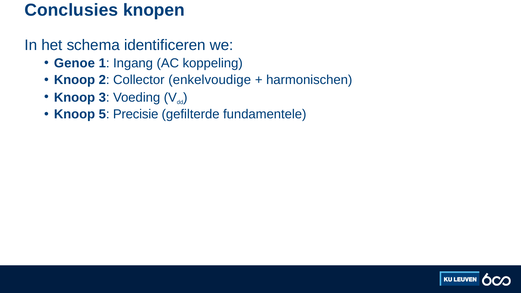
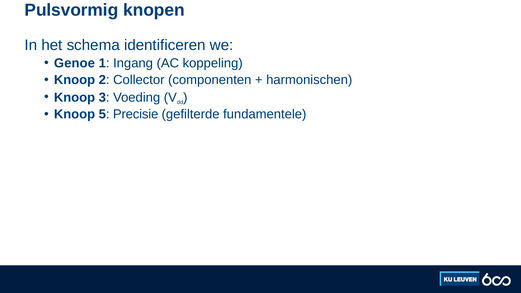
Conclusies: Conclusies -> Pulsvormig (71, 10)
enkelvoudige: enkelvoudige -> componenten (210, 80)
